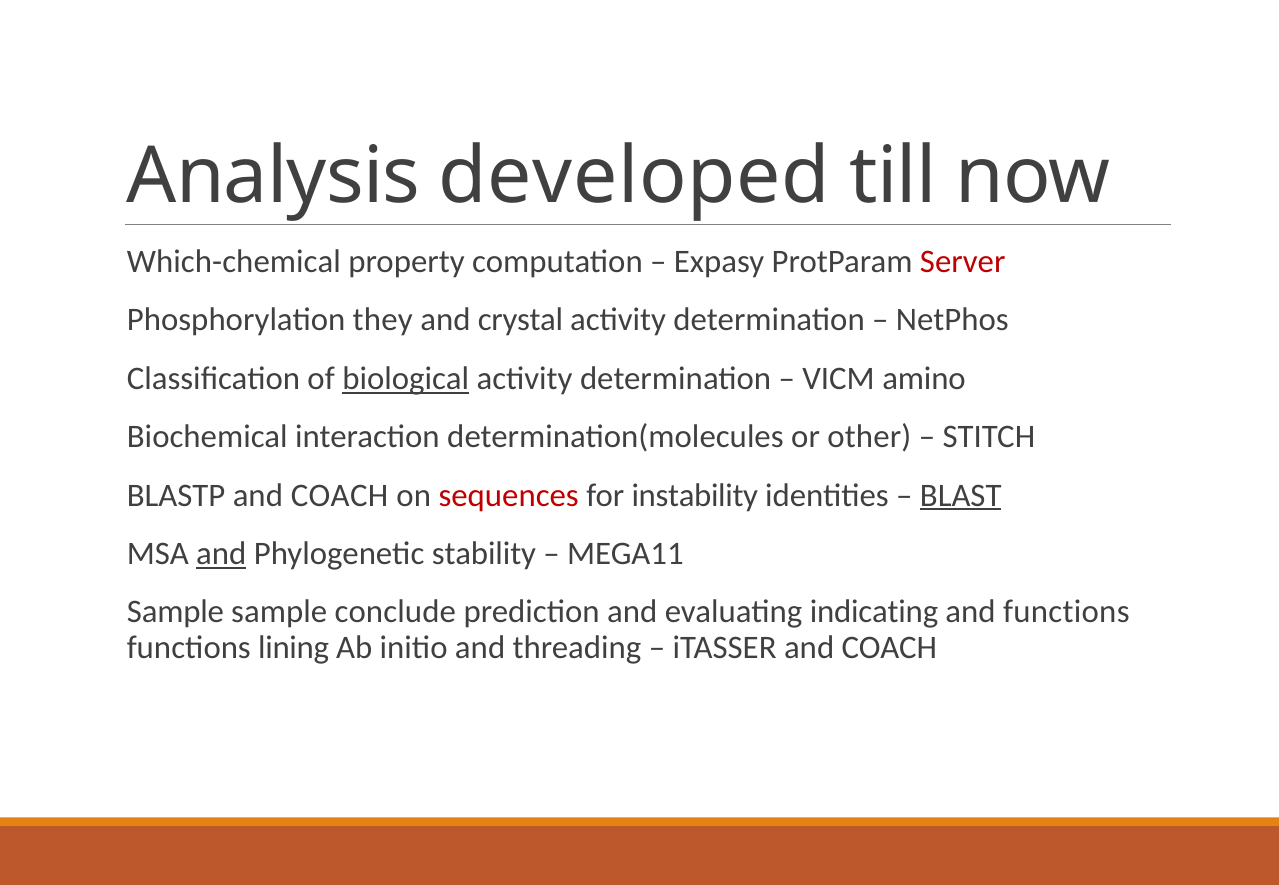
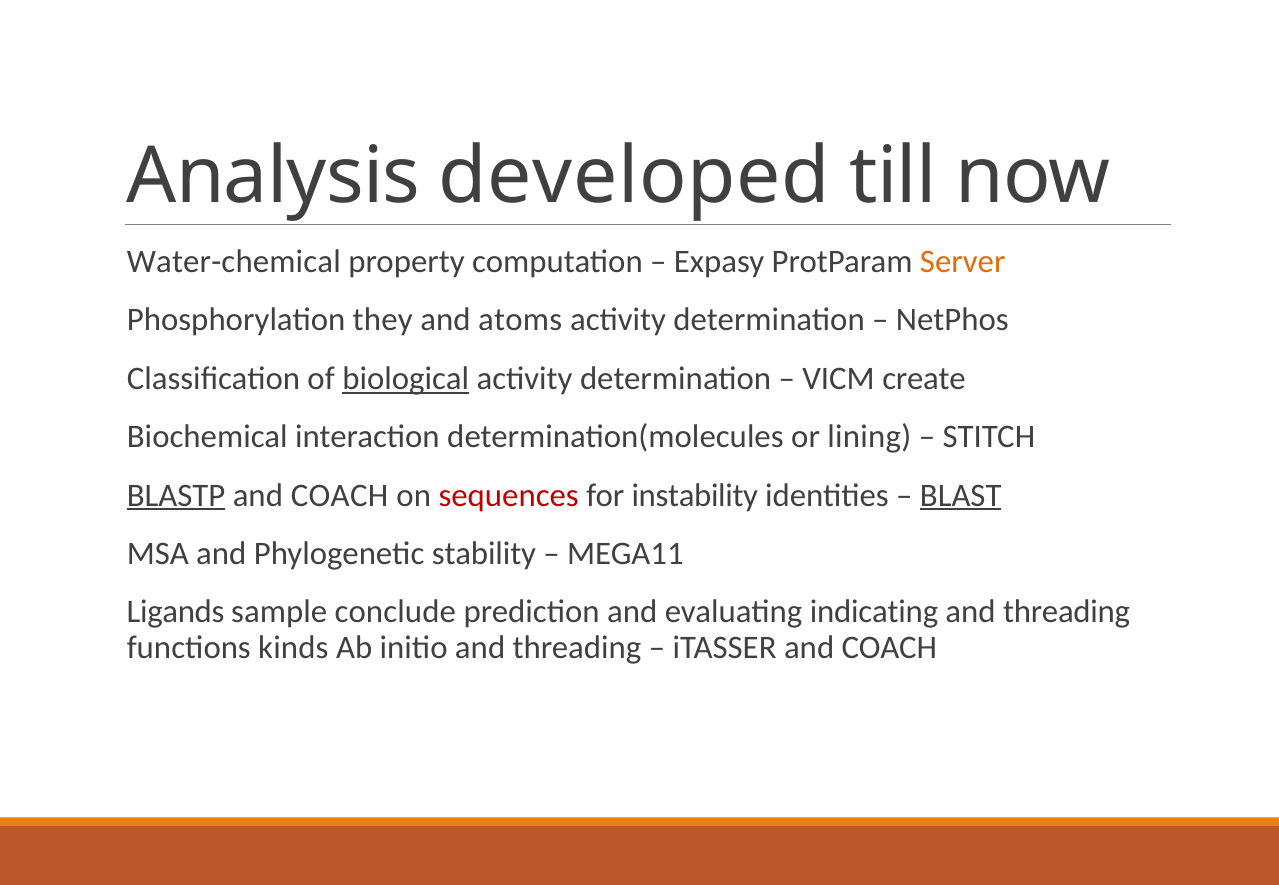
Which-chemical: Which-chemical -> Water-chemical (234, 262)
Server colour: red -> orange (963, 262)
crystal: crystal -> atoms (520, 320)
amino: amino -> create (924, 379)
other: other -> lining (869, 437)
BLASTP underline: none -> present (176, 495)
and underline: present -> none (221, 554)
Sample: Sample -> Ligands (176, 612)
functions: functions -> threading (1067, 612)
lining: lining -> kinds (293, 648)
